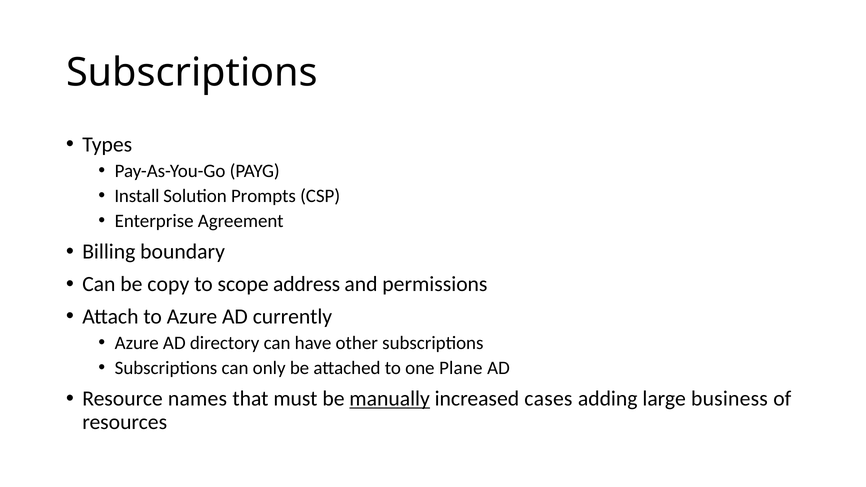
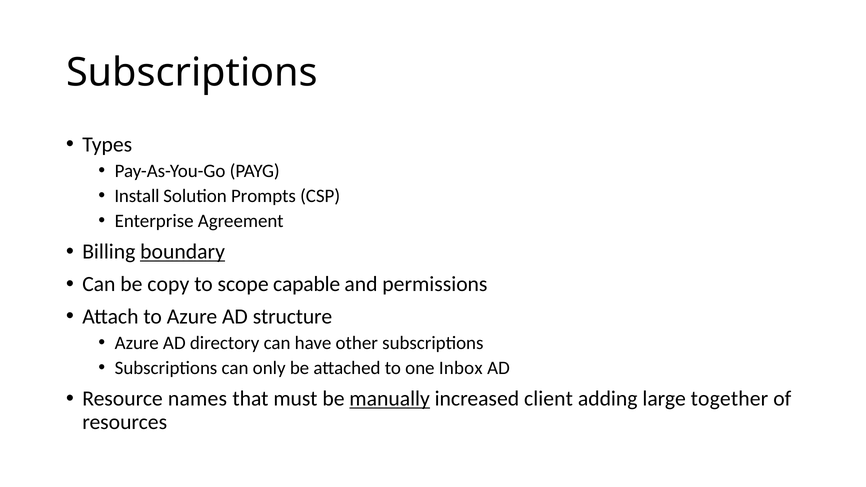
boundary underline: none -> present (183, 252)
address: address -> capable (307, 284)
currently: currently -> structure (293, 317)
Plane: Plane -> Inbox (461, 368)
cases: cases -> client (548, 399)
business: business -> together (729, 399)
